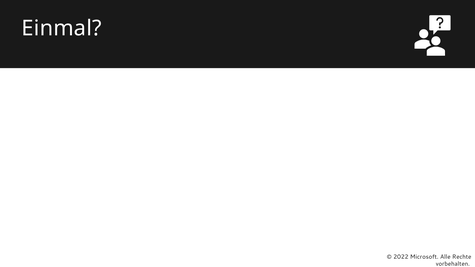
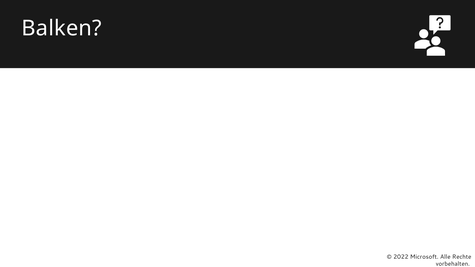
Einmal: Einmal -> Balken (62, 28)
